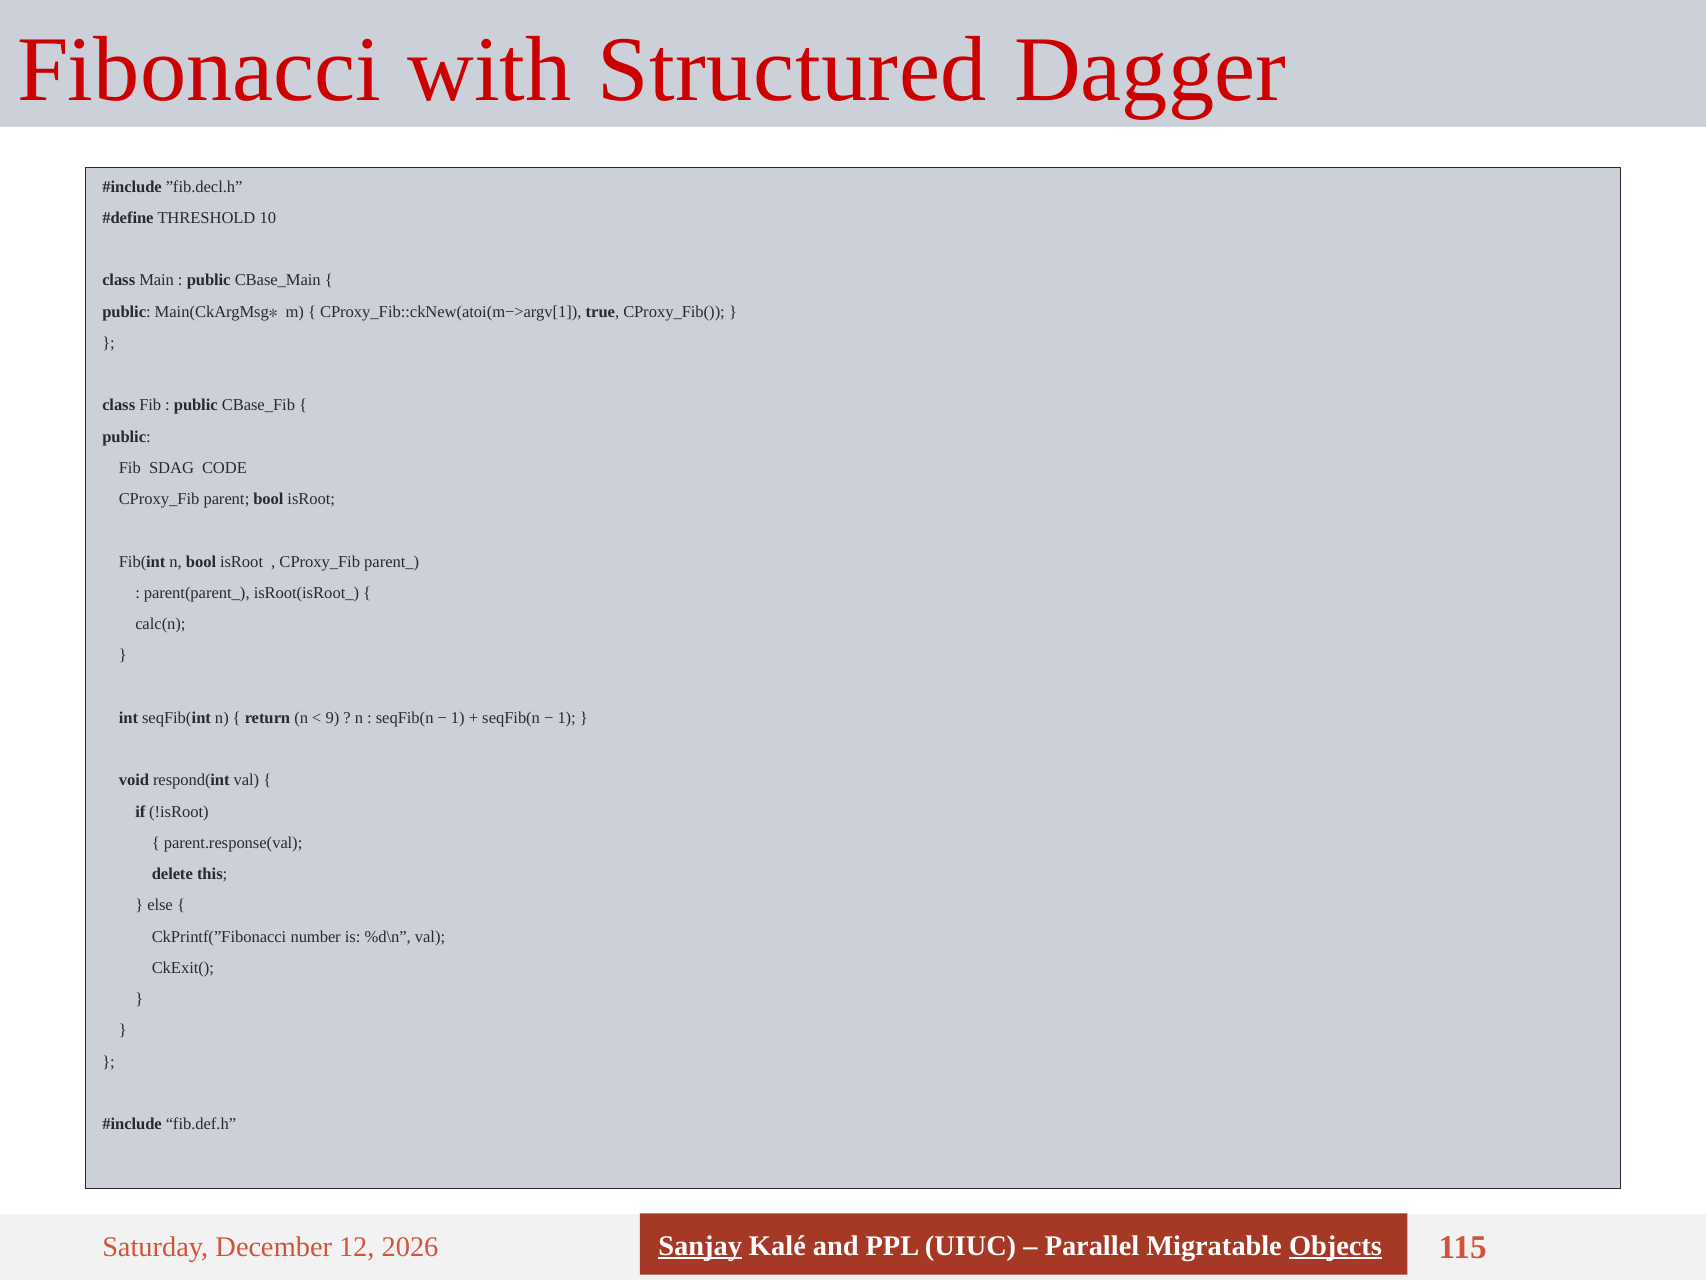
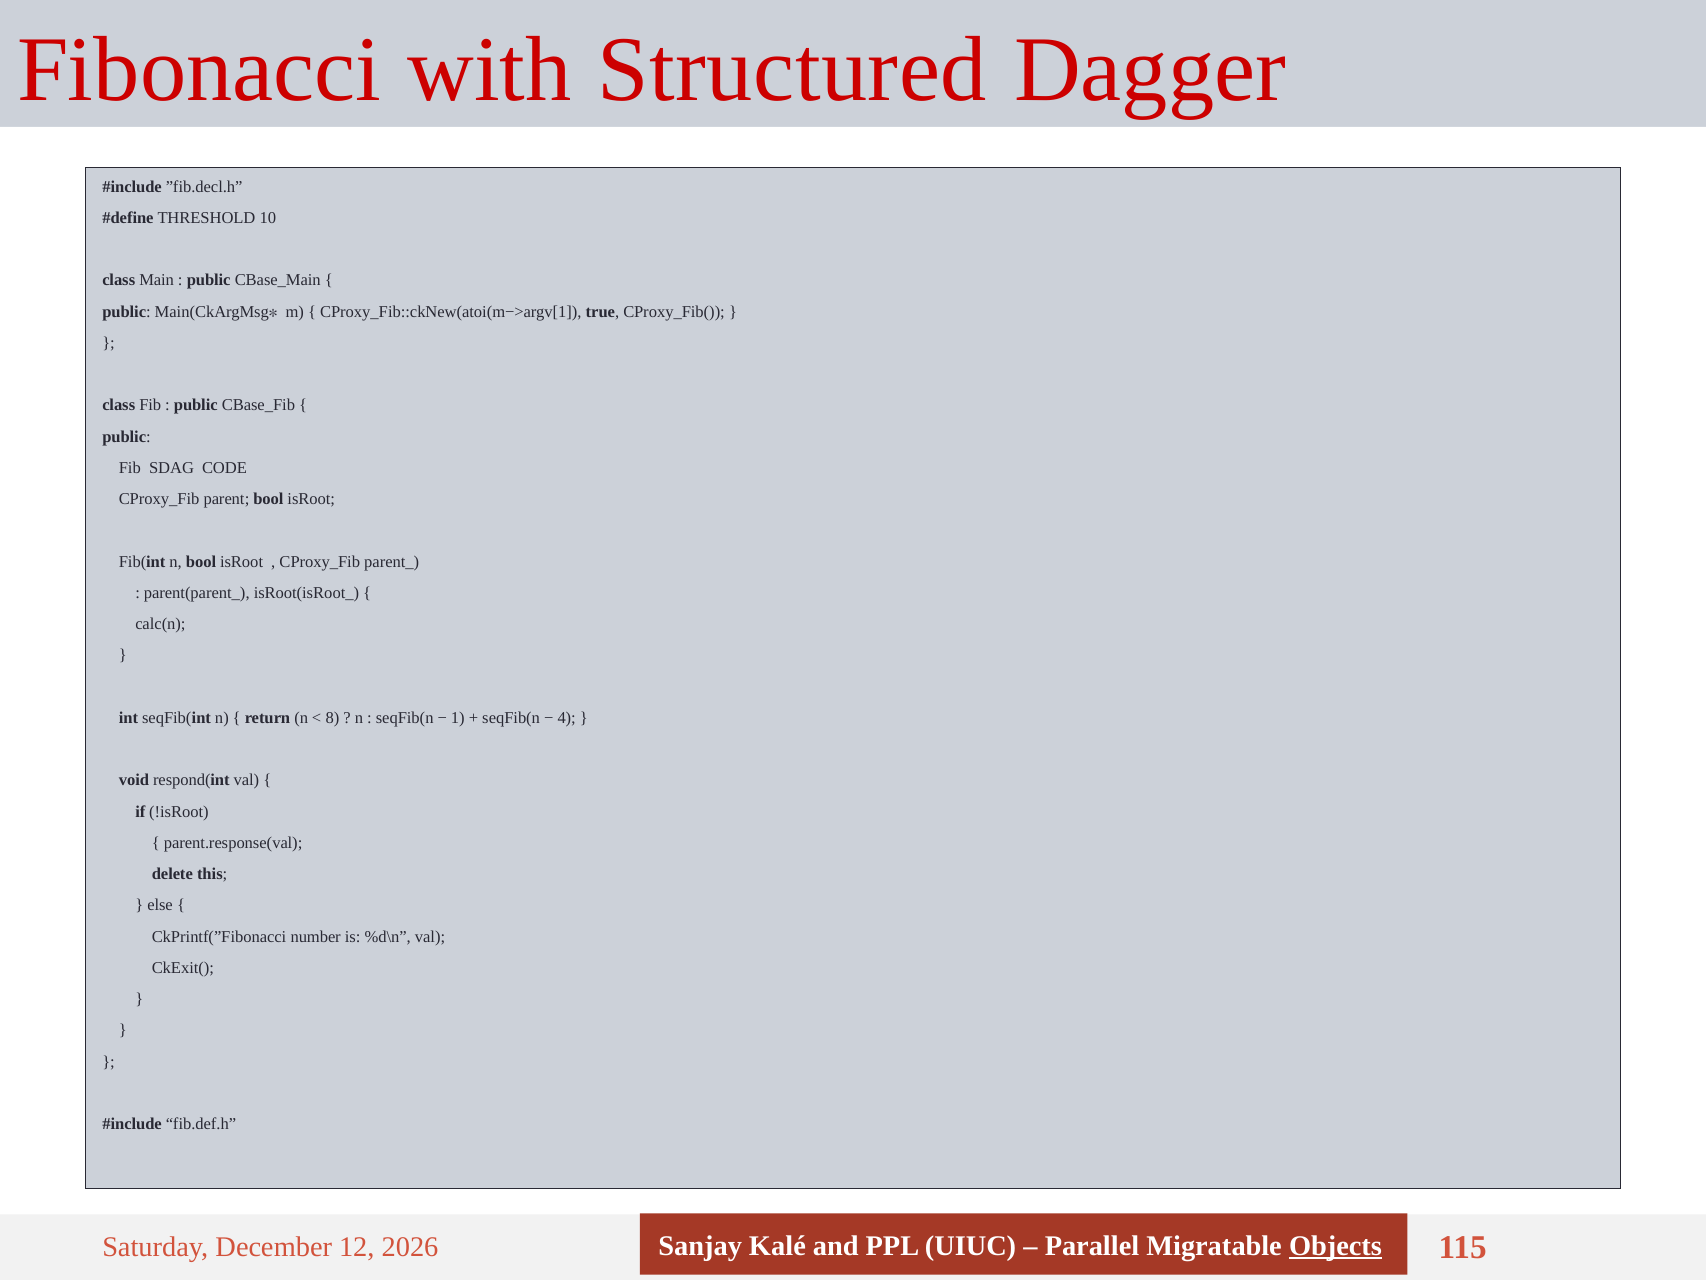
9: 9 -> 8 (333, 718)
1: 1 -> 4 (567, 718)
Sanjay underline: present -> none (700, 1245)
